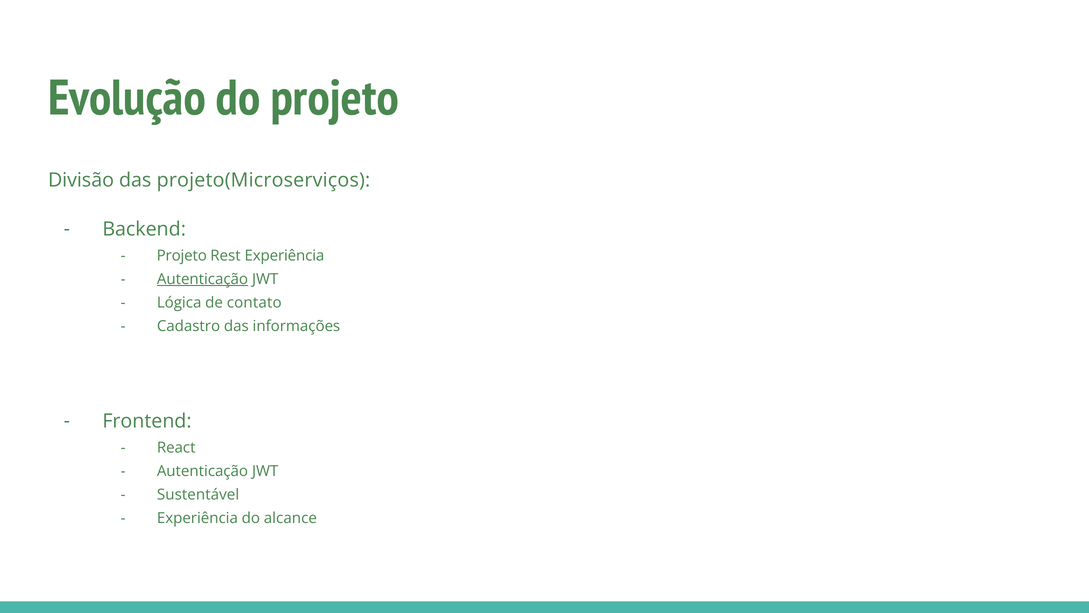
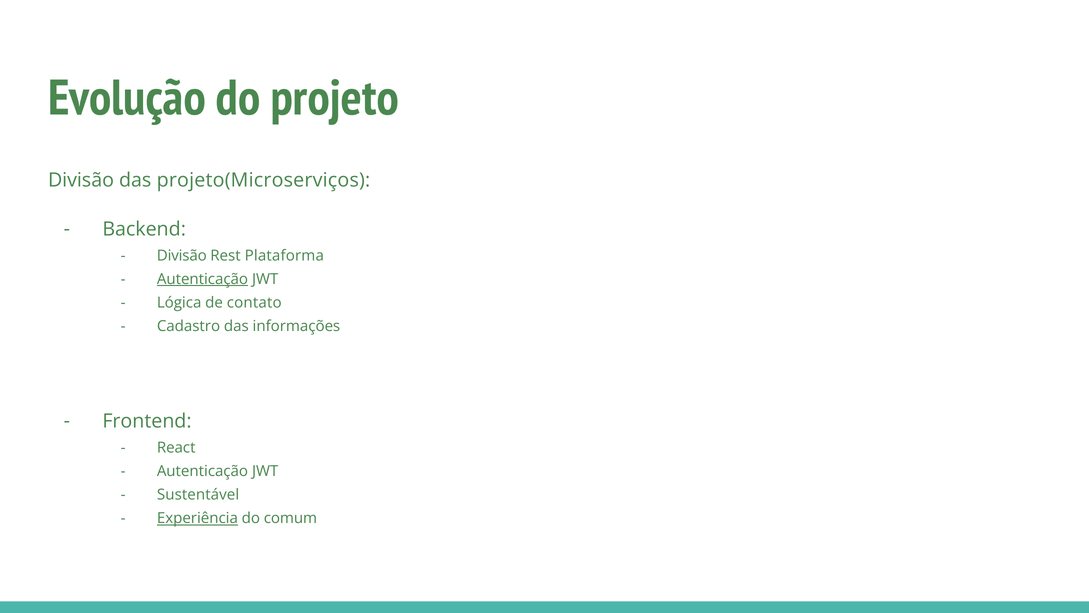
Projeto: Projeto -> Divisão (182, 255)
Rest Experiência: Experiência -> Plataforma (284, 255)
Experiência underline: none -> present (197, 518)
alcance: alcance -> comum (290, 518)
